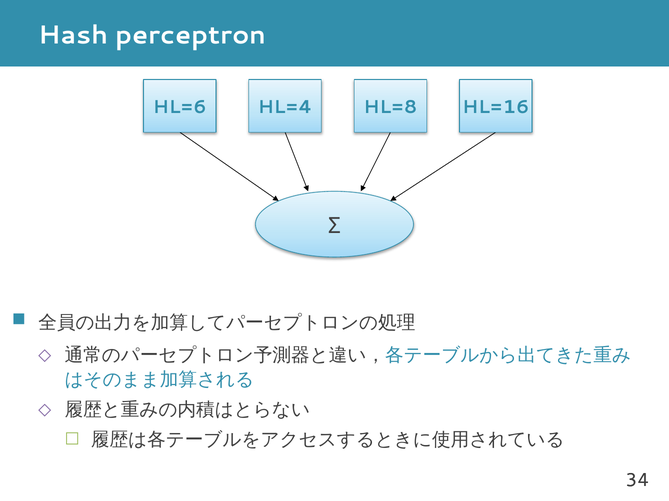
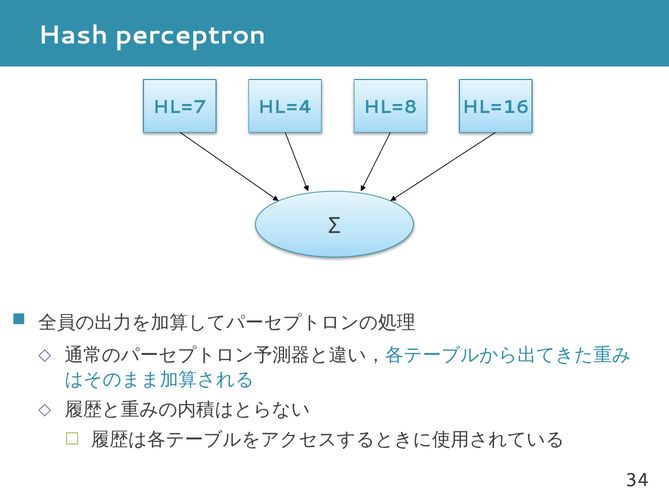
HL=6: HL=6 -> HL=7 (180, 107)
